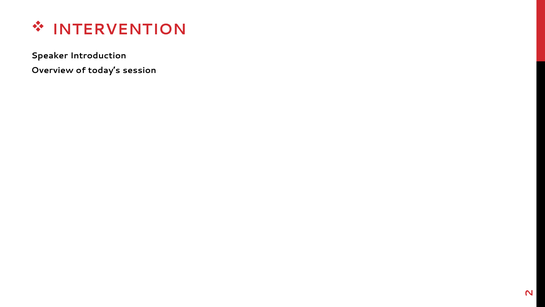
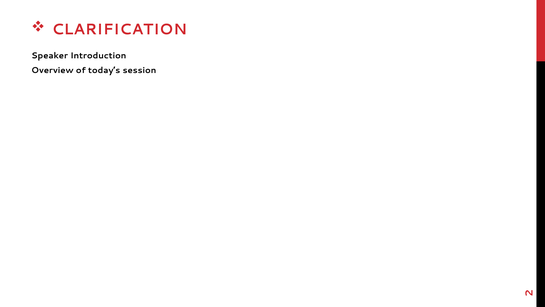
INTERVENTION: INTERVENTION -> CLARIFICATION (119, 29)
